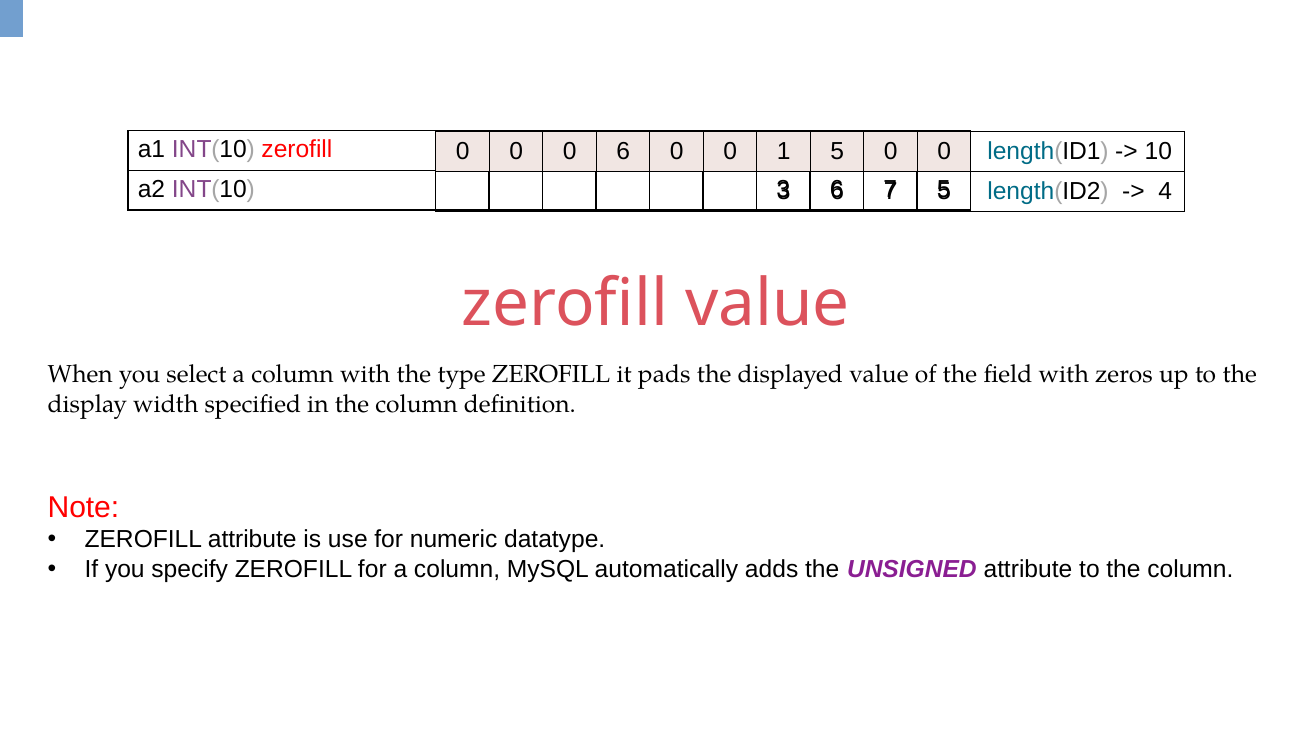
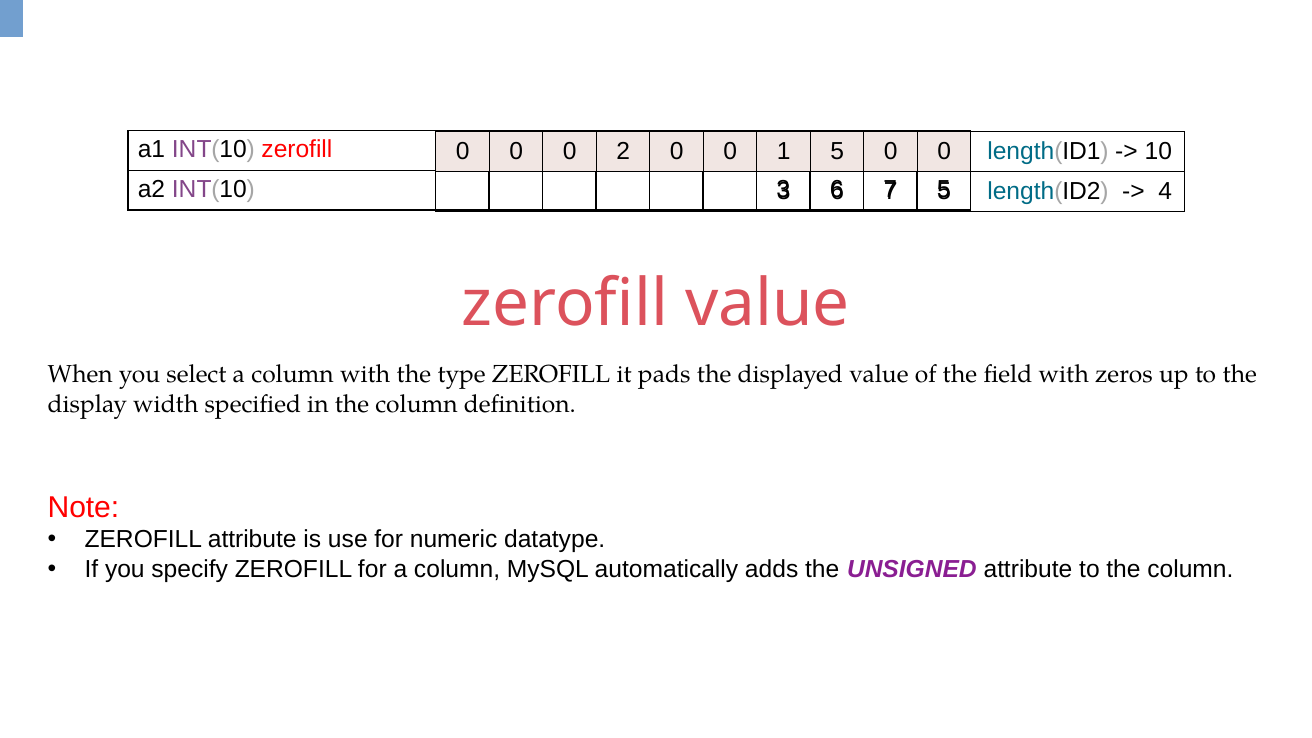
0 6: 6 -> 2 (623, 151)
